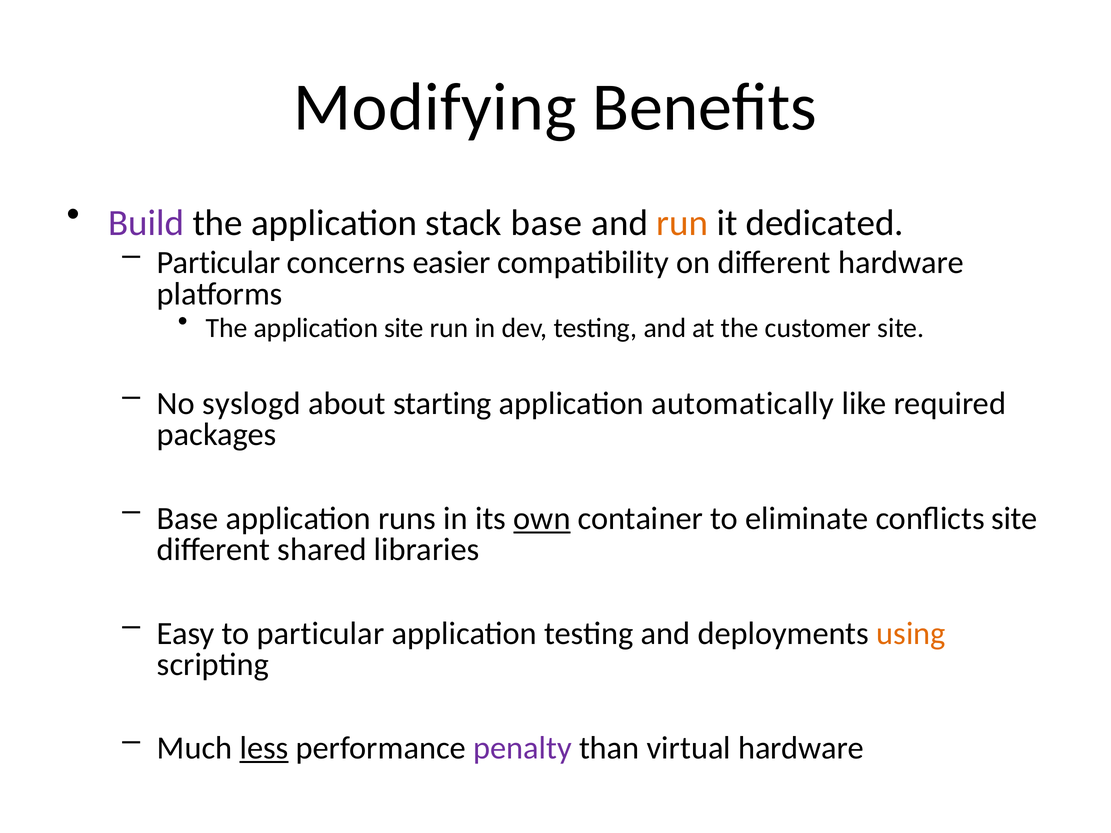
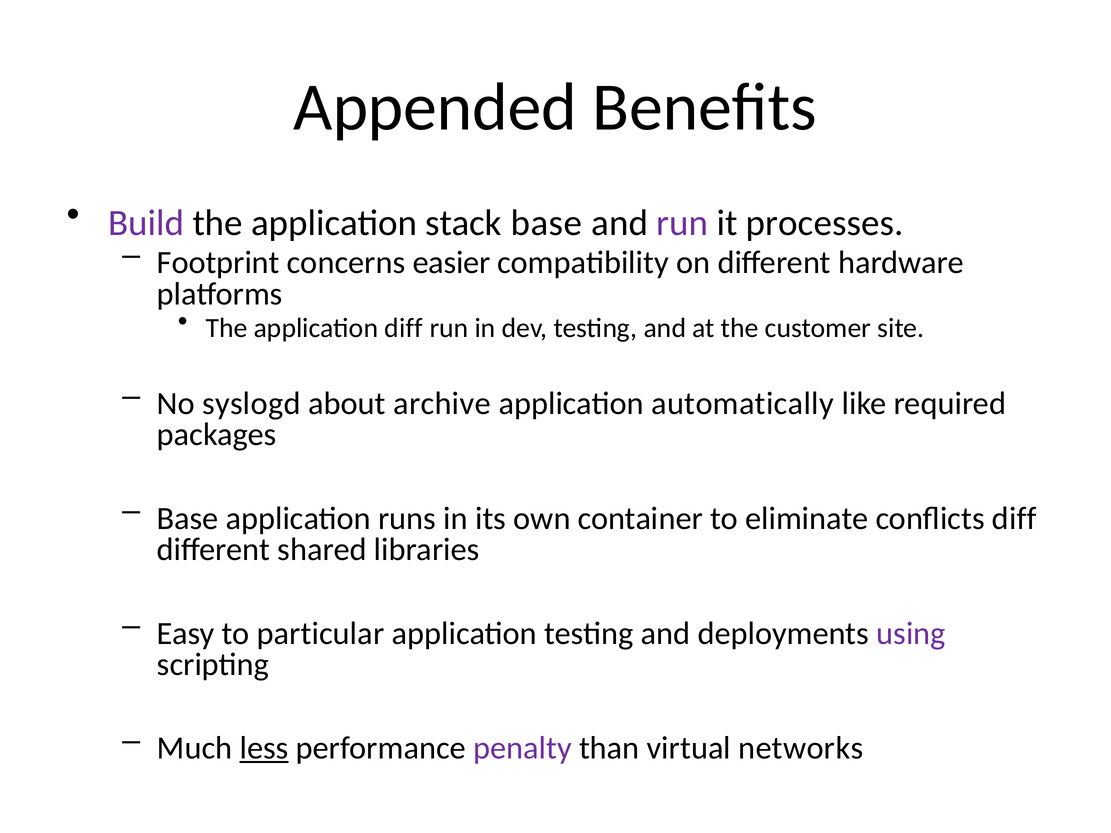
Modifying: Modifying -> Appended (435, 108)
run colour: orange -> purple (682, 223)
dedicated: dedicated -> processes (825, 223)
Particular: Particular -> Footprint (218, 263)
application site: site -> diff (404, 328)
starting: starting -> archive (442, 404)
own underline: present -> none (542, 519)
conflicts site: site -> diff (1014, 519)
using colour: orange -> purple (911, 634)
virtual hardware: hardware -> networks (801, 749)
